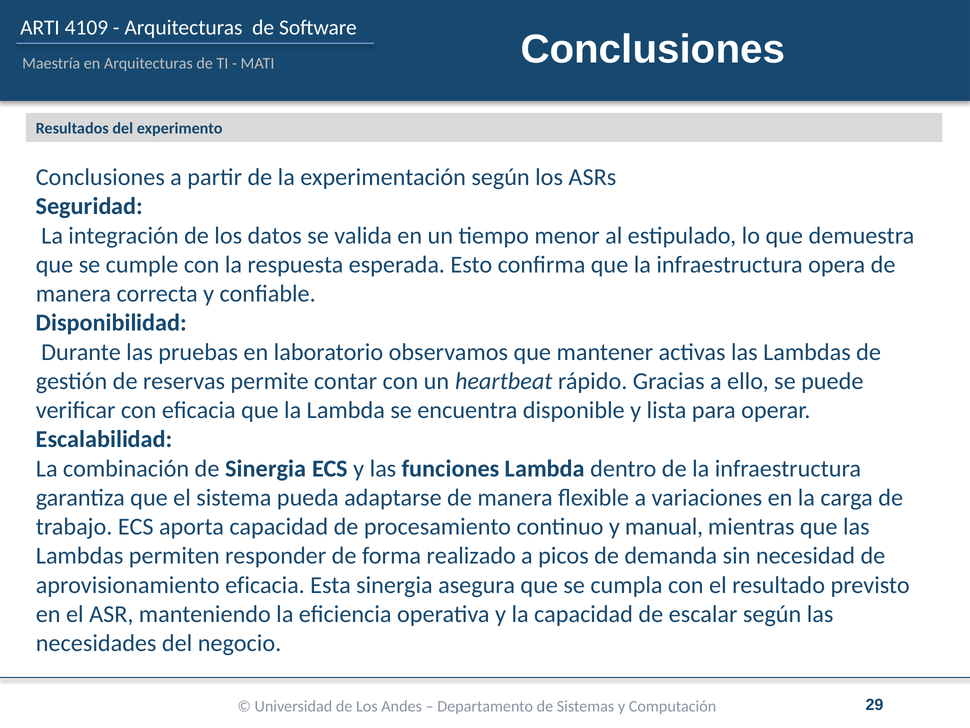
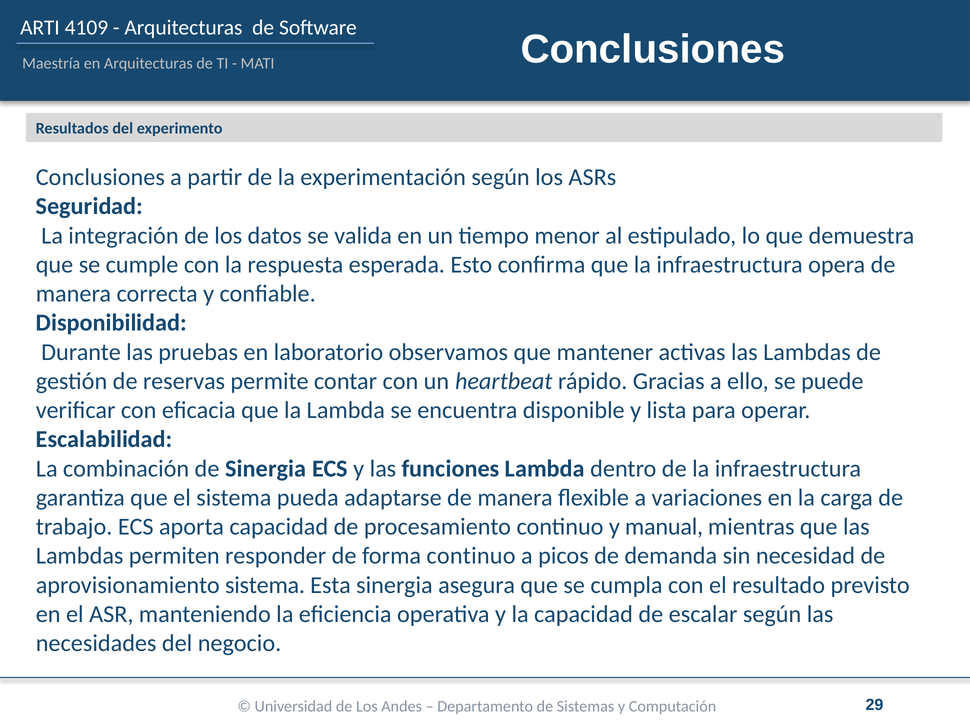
forma realizado: realizado -> continuo (471, 556)
aprovisionamiento eficacia: eficacia -> sistema (265, 585)
